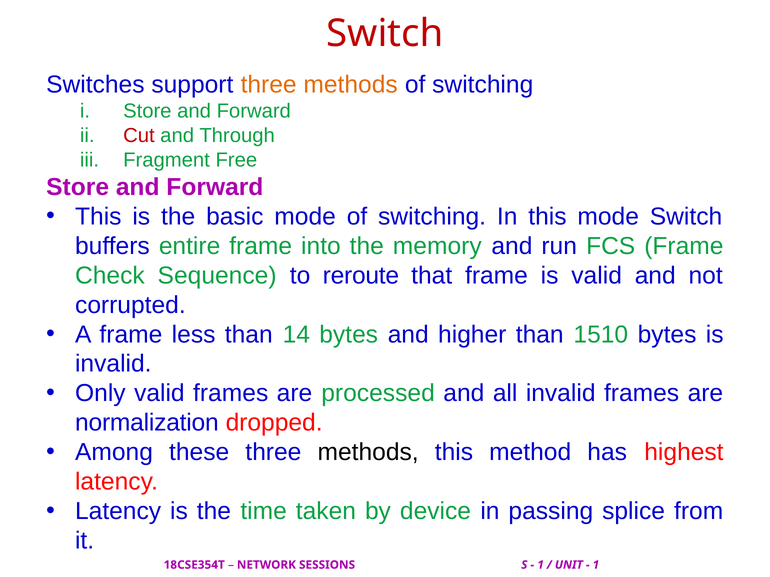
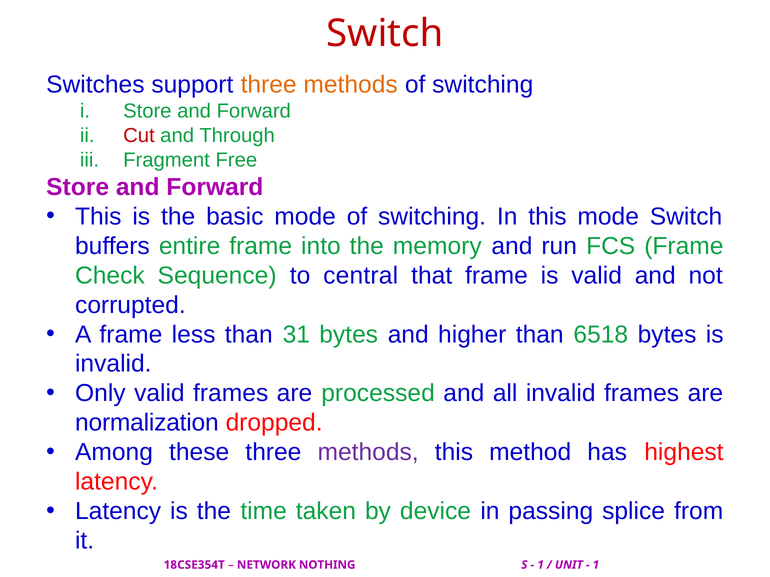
reroute: reroute -> central (361, 276)
14: 14 -> 31 (296, 335)
1510: 1510 -> 6518 (601, 335)
methods colour: black -> purple (368, 453)
SESSIONS: SESSIONS -> NOTHING (327, 565)
